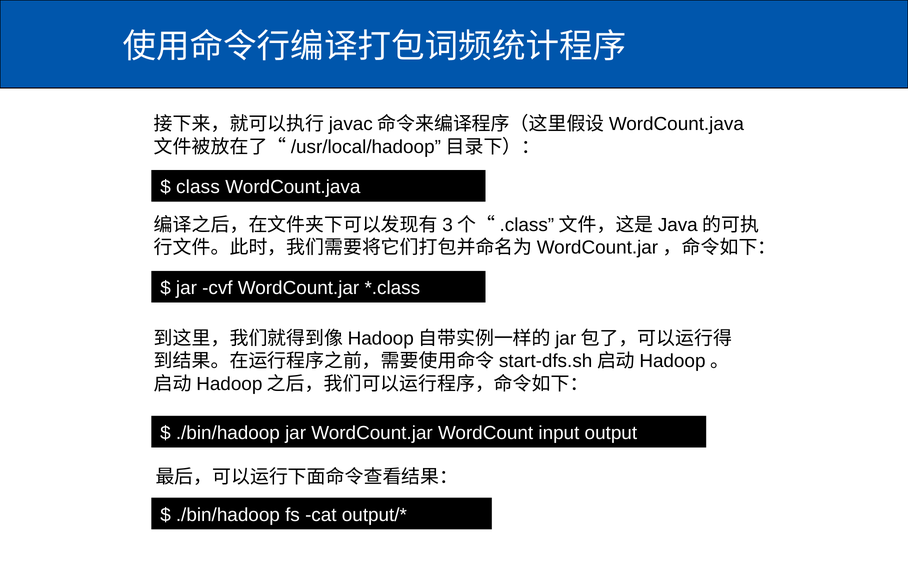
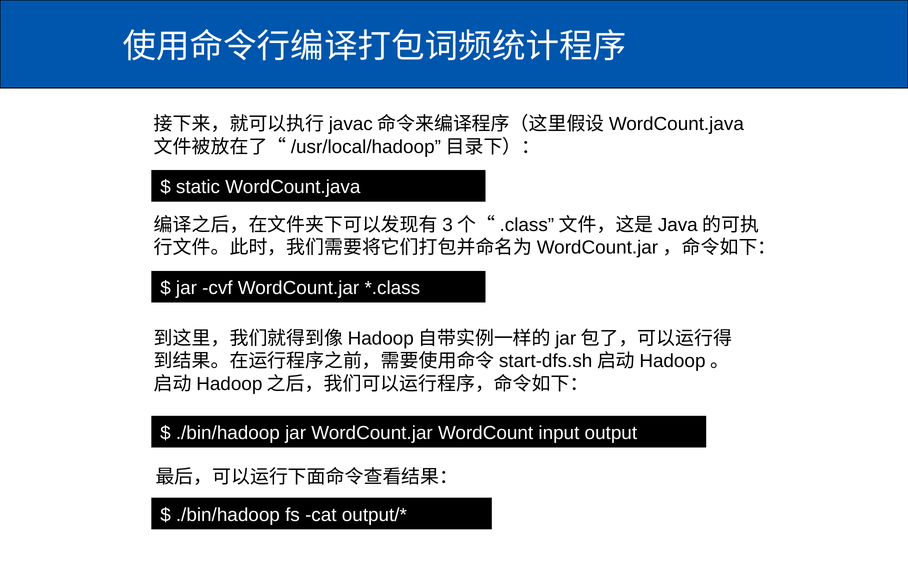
class: class -> static (198, 187)
